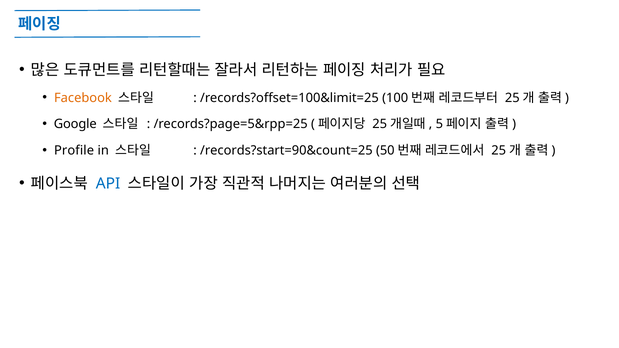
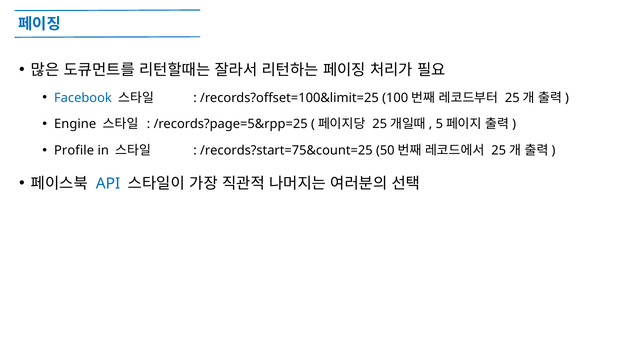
Facebook colour: orange -> blue (83, 98)
Google: Google -> Engine (75, 124)
/records?start=90&count=25: /records?start=90&count=25 -> /records?start=75&count=25 (286, 151)
